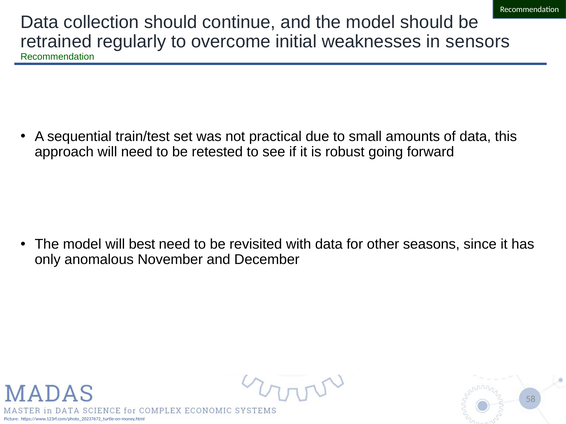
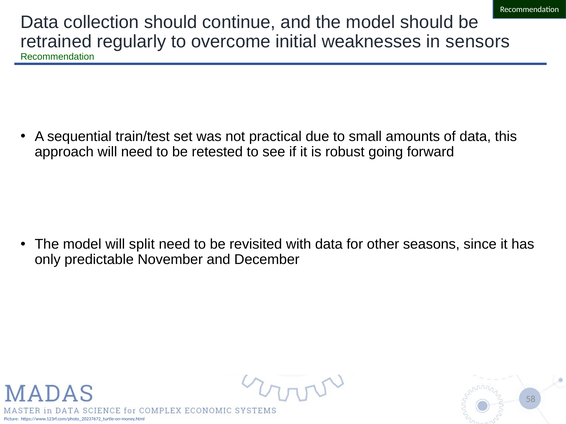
best: best -> split (142, 245)
anomalous: anomalous -> predictable (99, 260)
